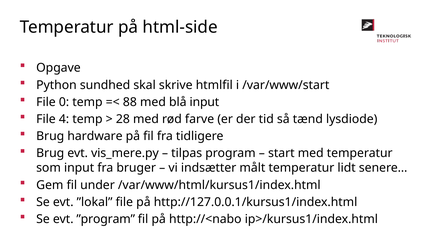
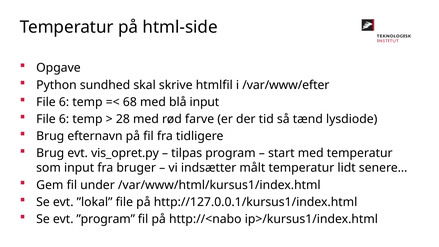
/var/www/start: /var/www/start -> /var/www/efter (286, 85)
0: 0 -> 6 (64, 102)
88: 88 -> 68 (130, 102)
4: 4 -> 6 (64, 119)
hardware: hardware -> efternavn (95, 136)
vis_mere.py: vis_mere.py -> vis_opret.py (125, 153)
